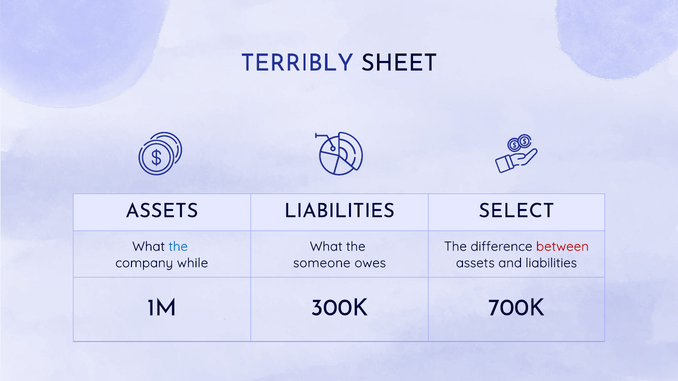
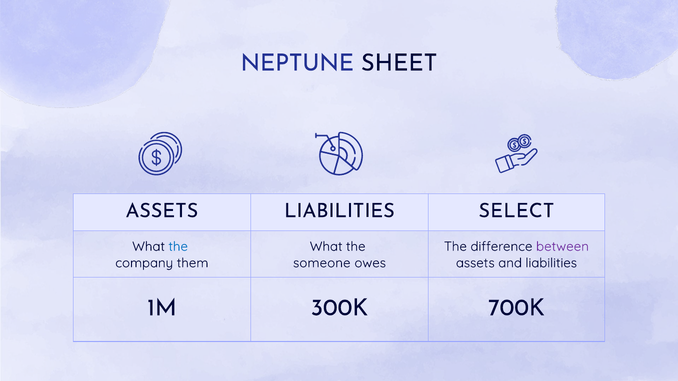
TERRIBLY: TERRIBLY -> NEPTUNE (297, 63)
between colour: red -> purple (562, 247)
while: while -> them (193, 263)
